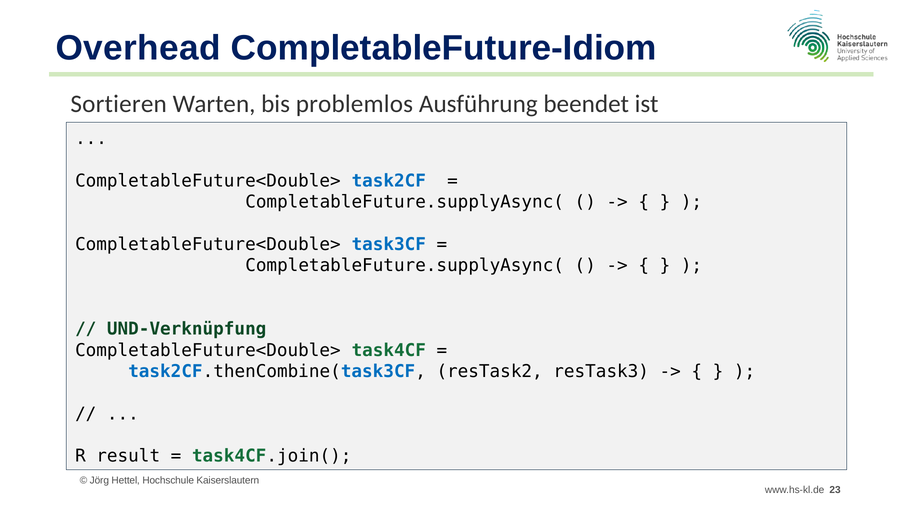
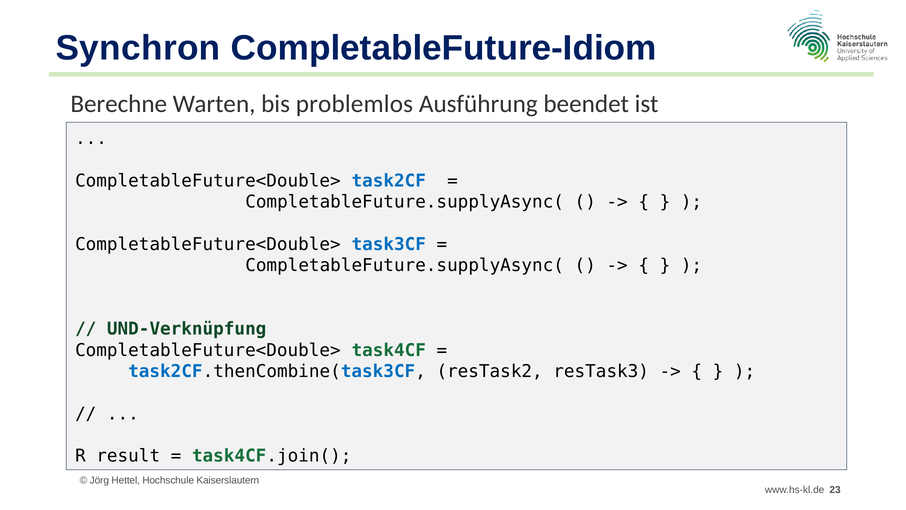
Overhead: Overhead -> Synchron (138, 48)
Sortieren: Sortieren -> Berechne (119, 104)
